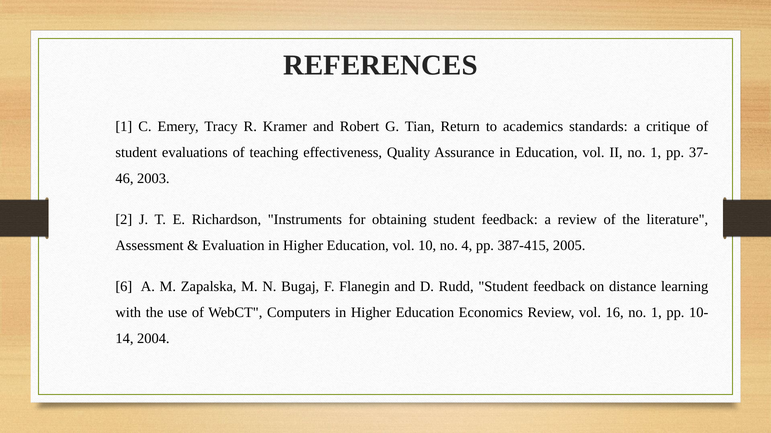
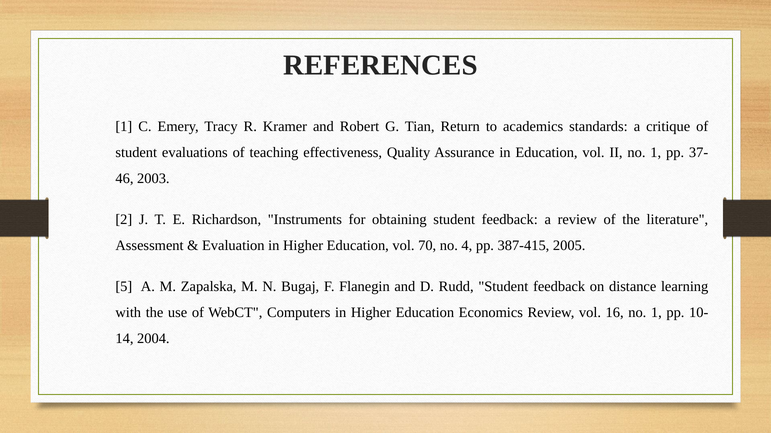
10: 10 -> 70 (427, 246)
6: 6 -> 5 (124, 287)
